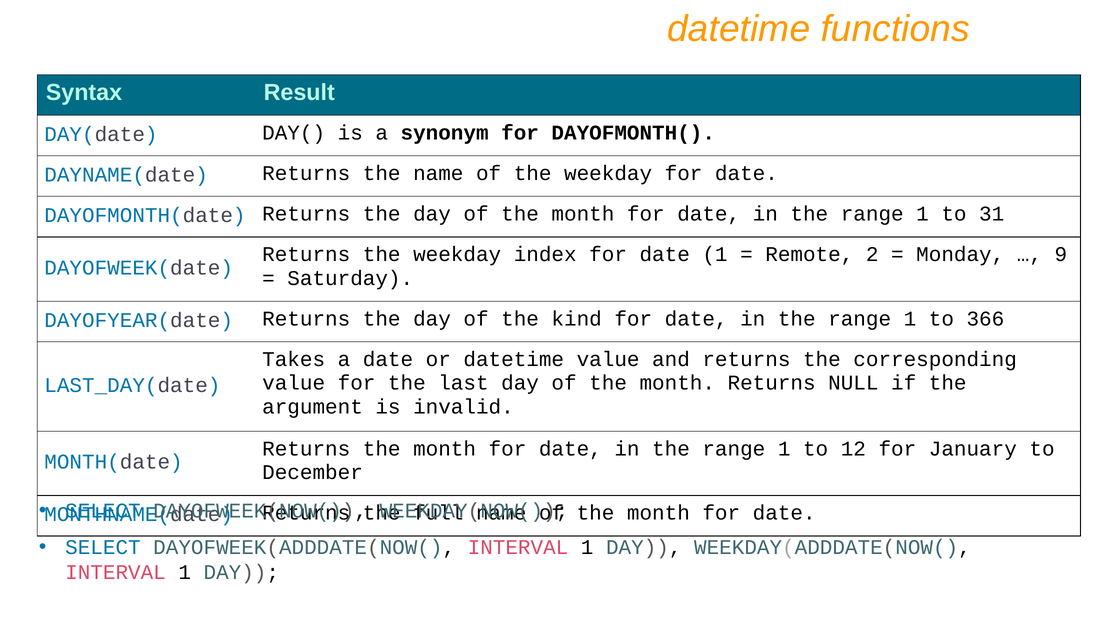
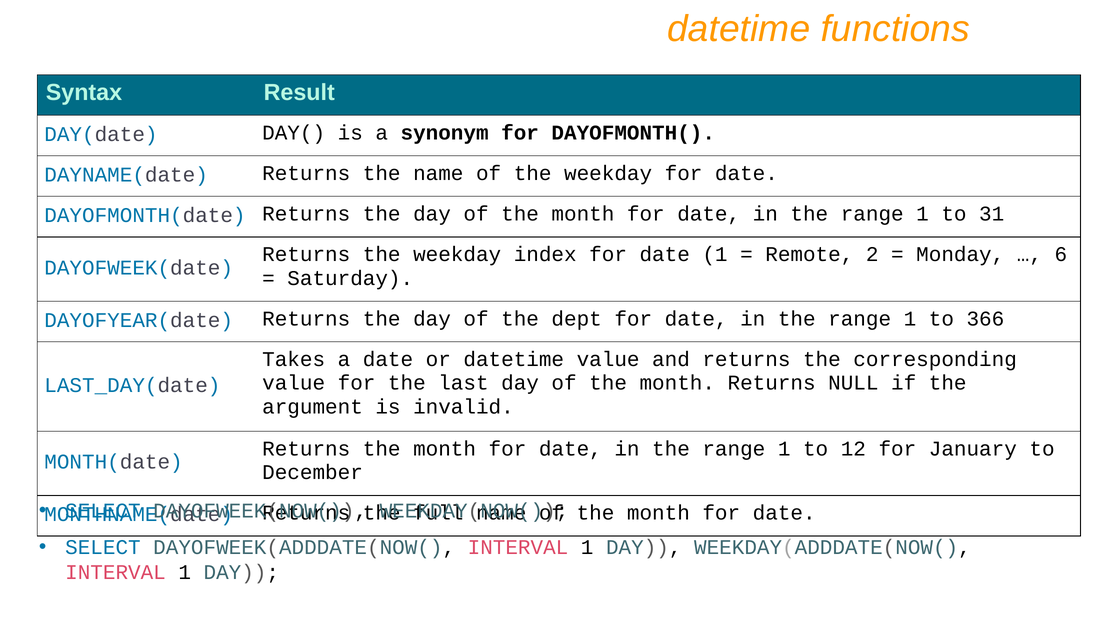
9: 9 -> 6 (1061, 254)
kind: kind -> dept (577, 319)
